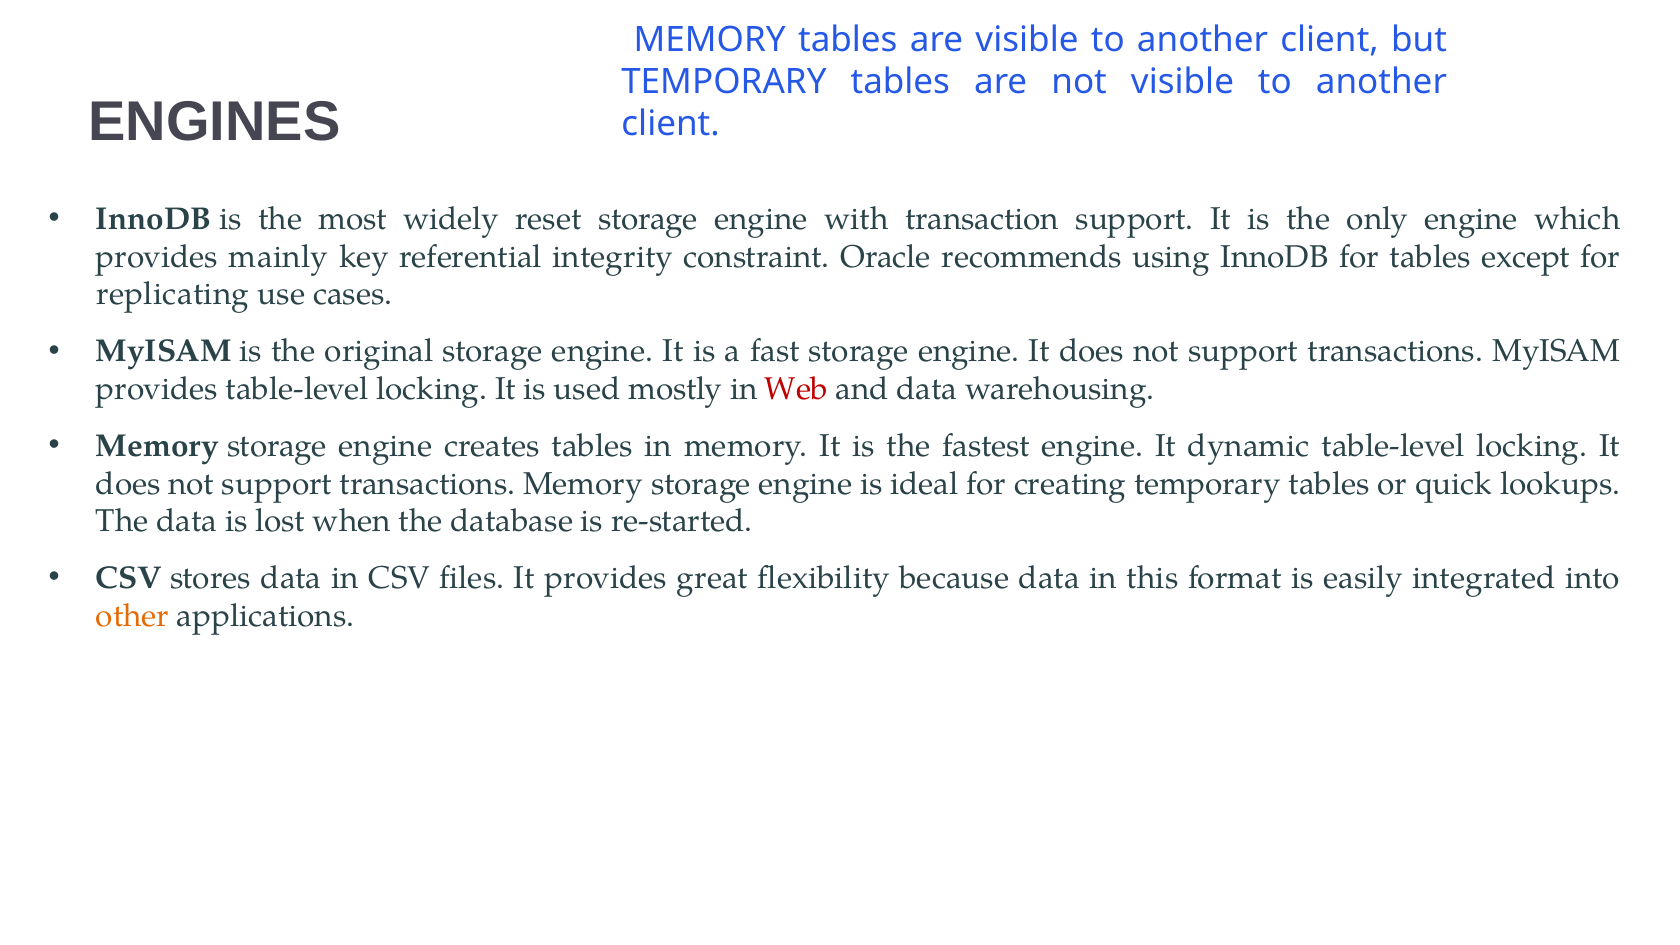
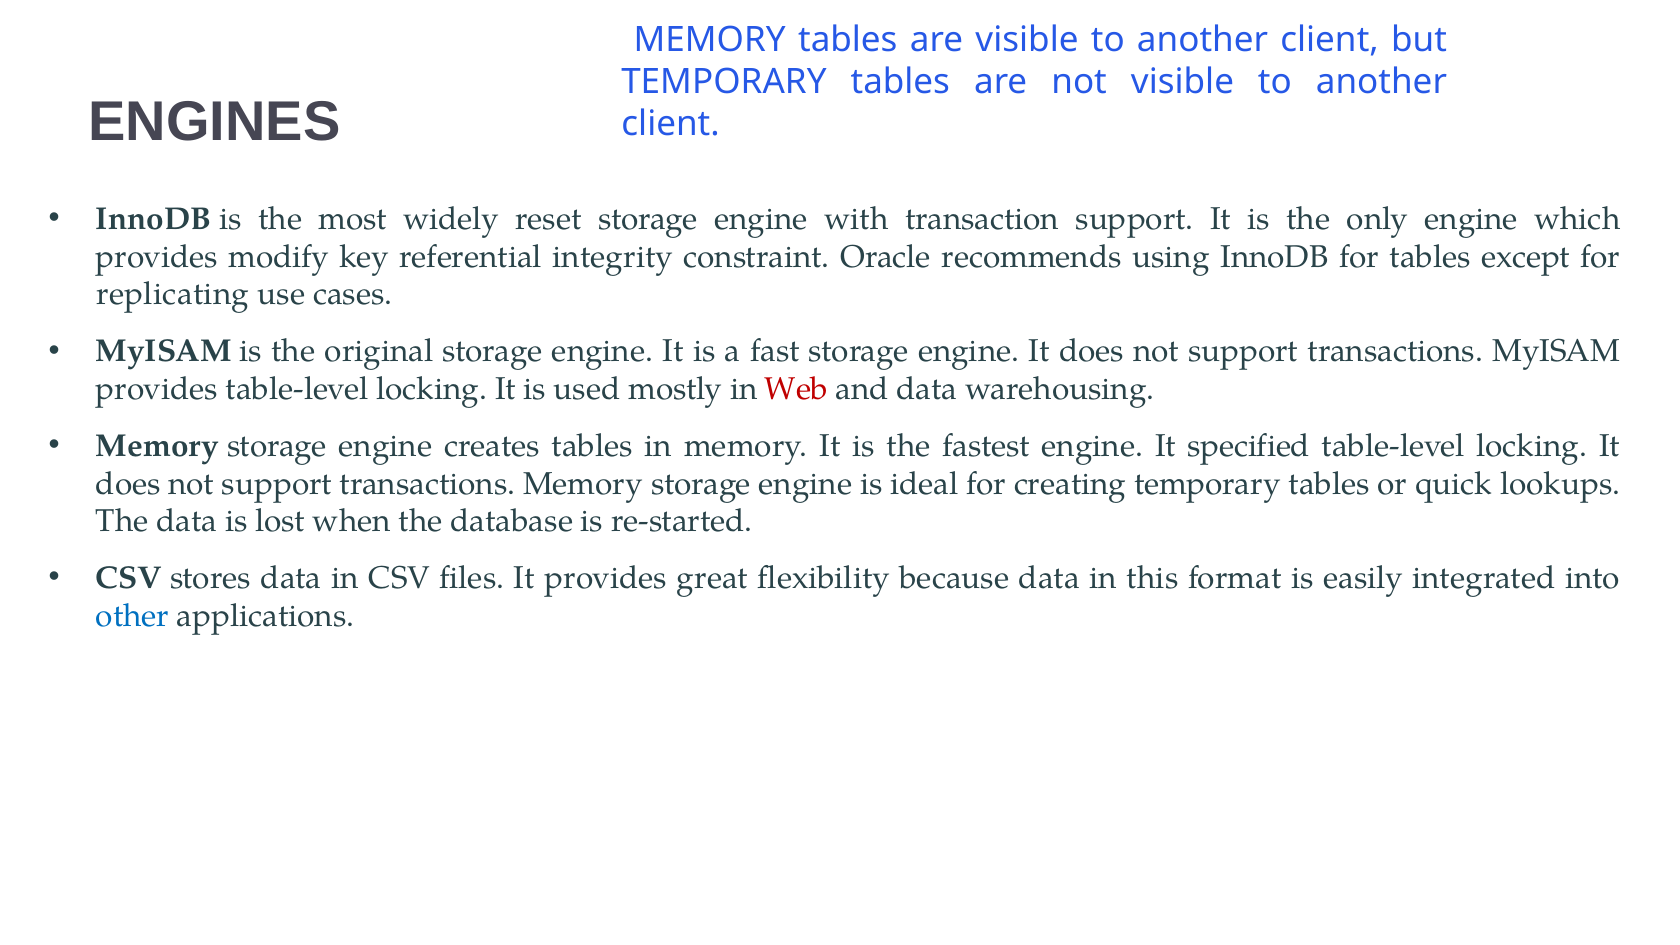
mainly: mainly -> modify (279, 257)
dynamic: dynamic -> specified (1249, 446)
other colour: orange -> blue (132, 616)
